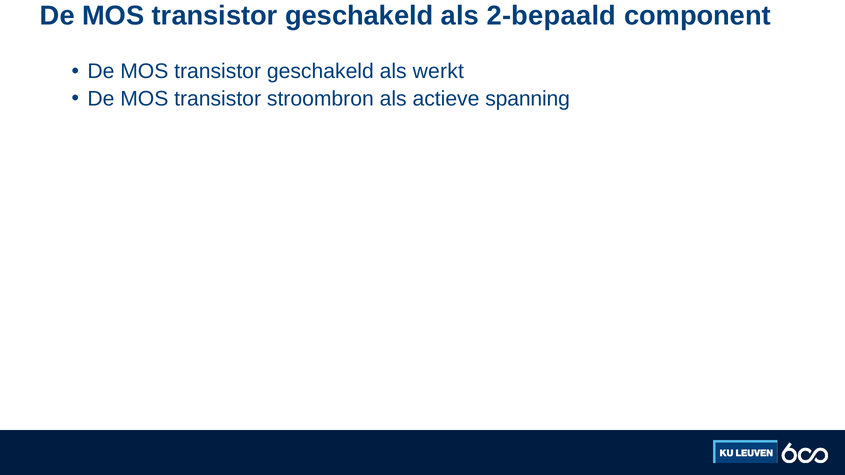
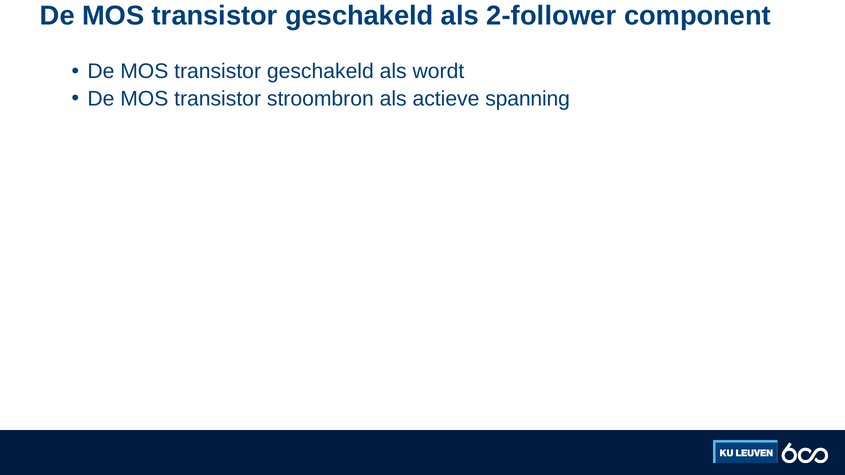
2-bepaald: 2-bepaald -> 2-follower (551, 16)
werkt: werkt -> wordt (438, 71)
